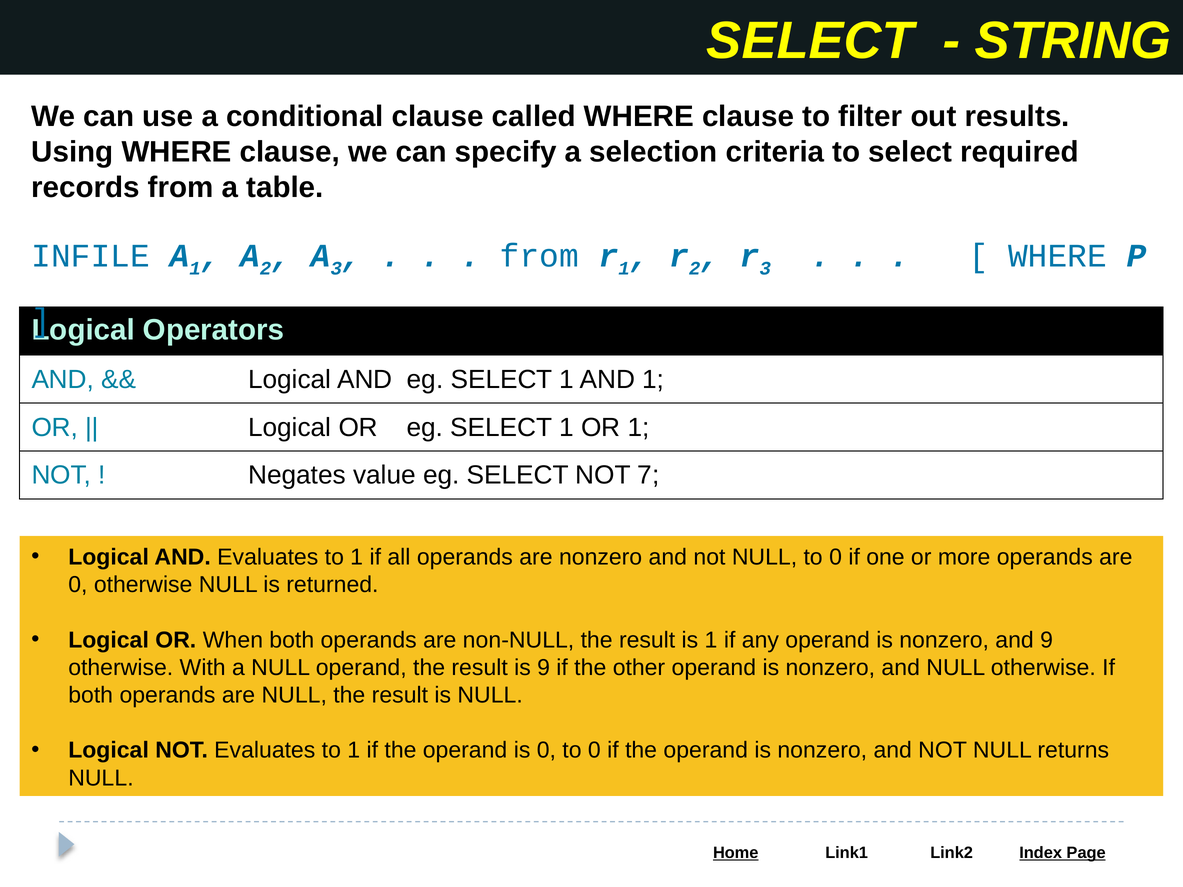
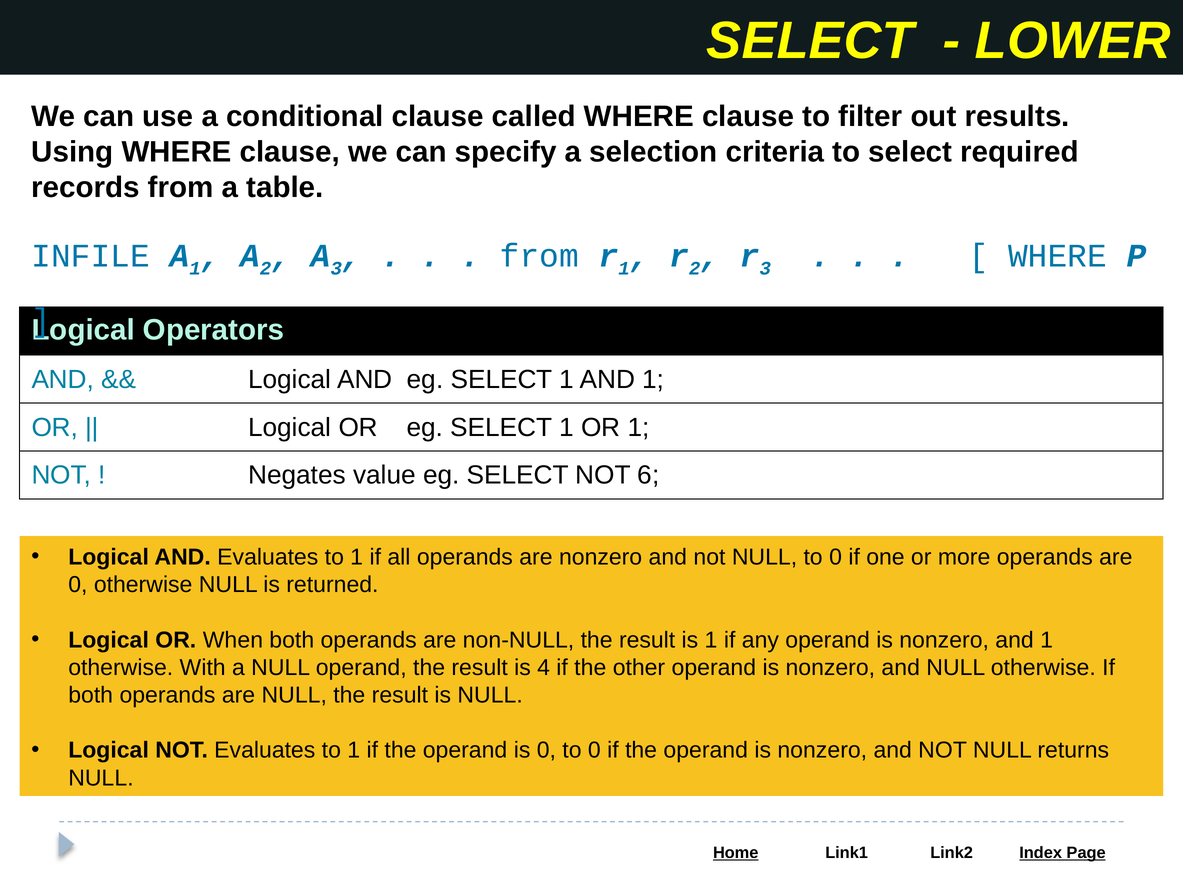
STRING: STRING -> LOWER (1073, 41)
7: 7 -> 6 (648, 475)
nonzero and 9: 9 -> 1 (1047, 640)
is 9: 9 -> 4 (544, 668)
